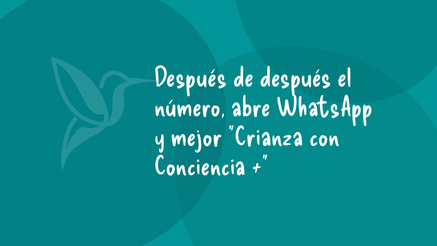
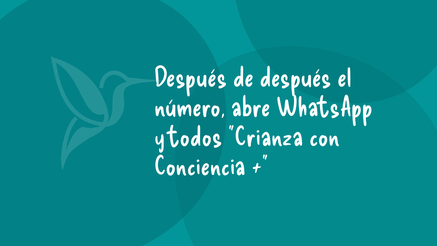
mejor: mejor -> todos (197, 137)
